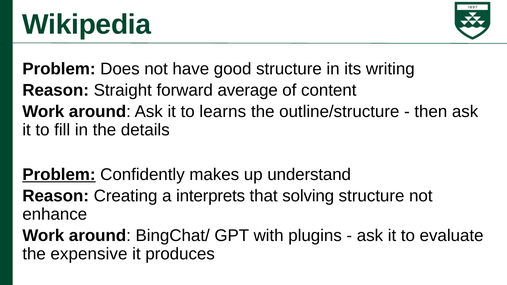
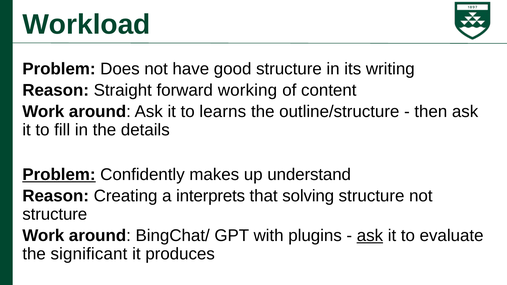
Wikipedia: Wikipedia -> Workload (86, 24)
average: average -> working (247, 90)
enhance: enhance -> structure (55, 214)
ask underline: none -> present (370, 236)
expensive: expensive -> significant (89, 254)
